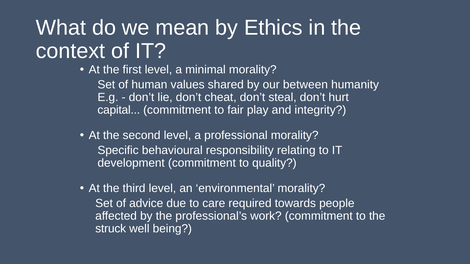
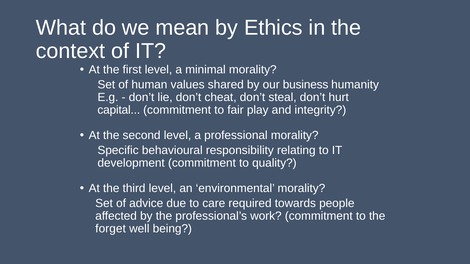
between: between -> business (306, 85)
struck: struck -> forget (111, 229)
